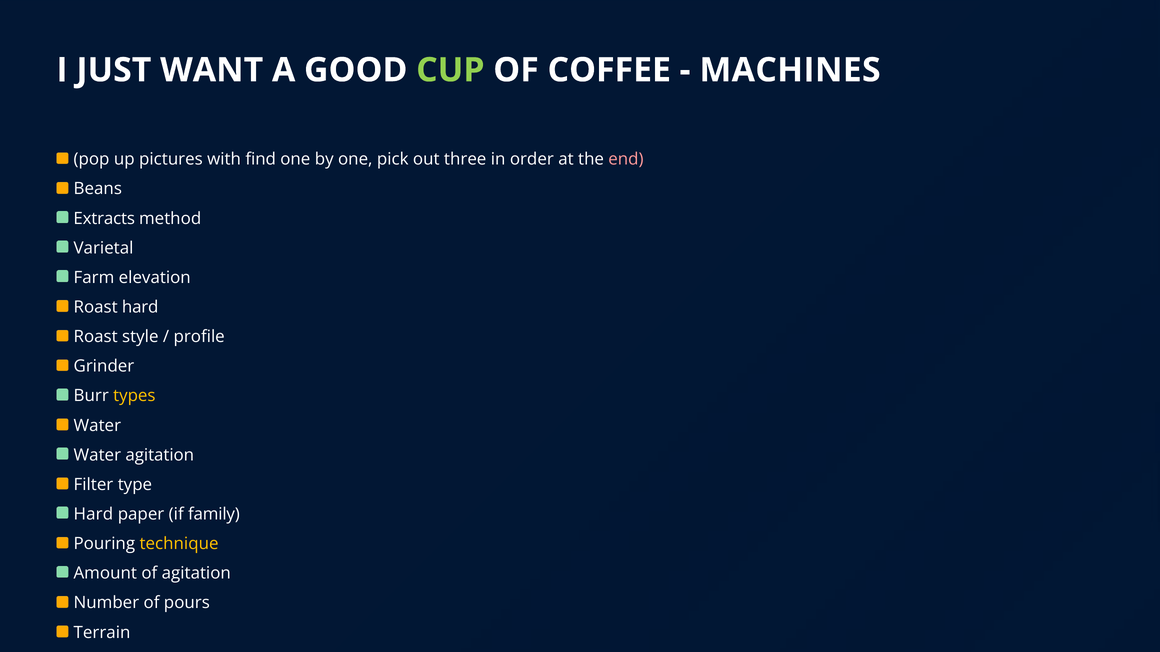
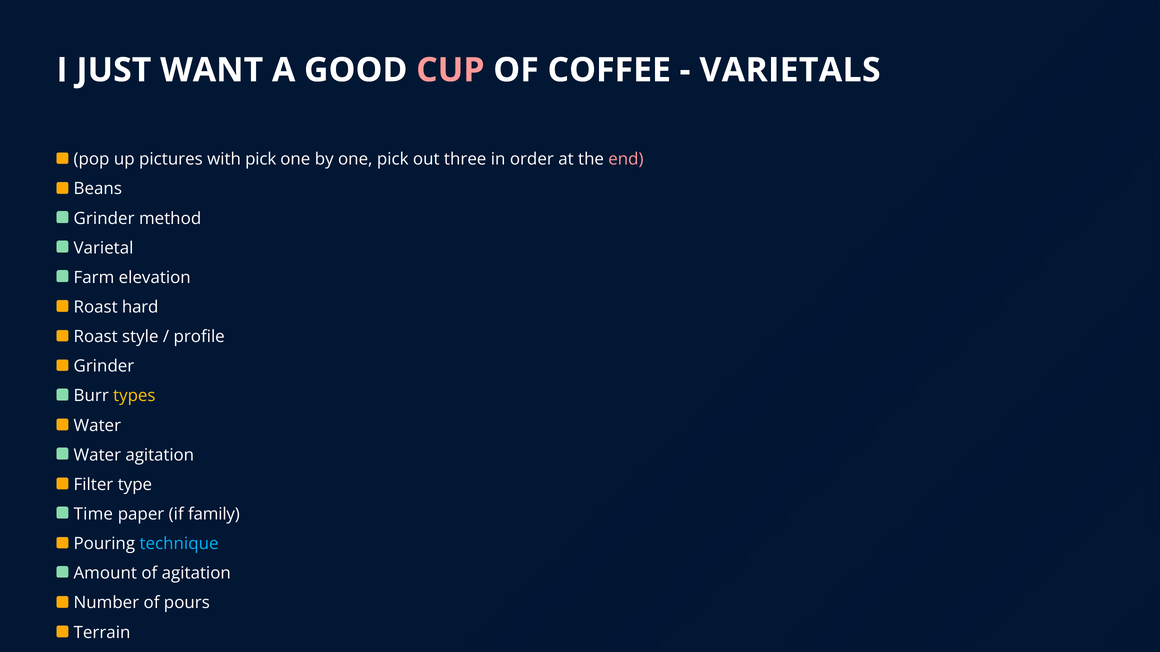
CUP colour: light green -> pink (450, 70)
MACHINES: MACHINES -> VARIETALS (790, 70)
with find: find -> pick (261, 159)
Extracts: Extracts -> Grinder (104, 219)
Hard: Hard -> Time (93, 515)
technique colour: yellow -> light blue (179, 544)
